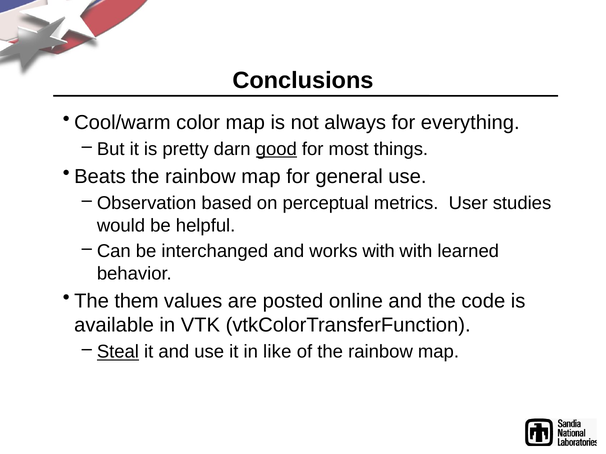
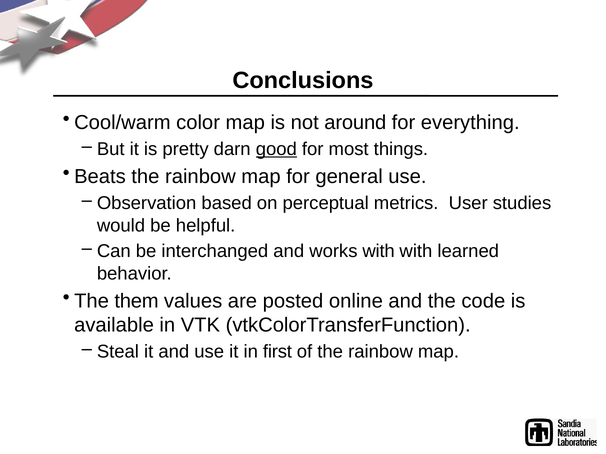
always: always -> around (355, 123)
Steal underline: present -> none (118, 352)
like: like -> first (277, 352)
